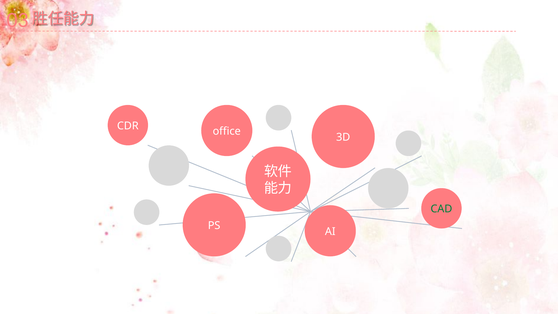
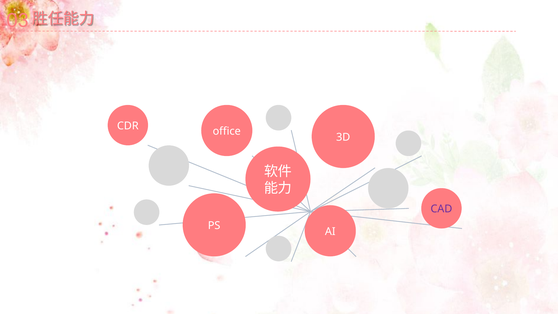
CAD colour: green -> purple (441, 209)
